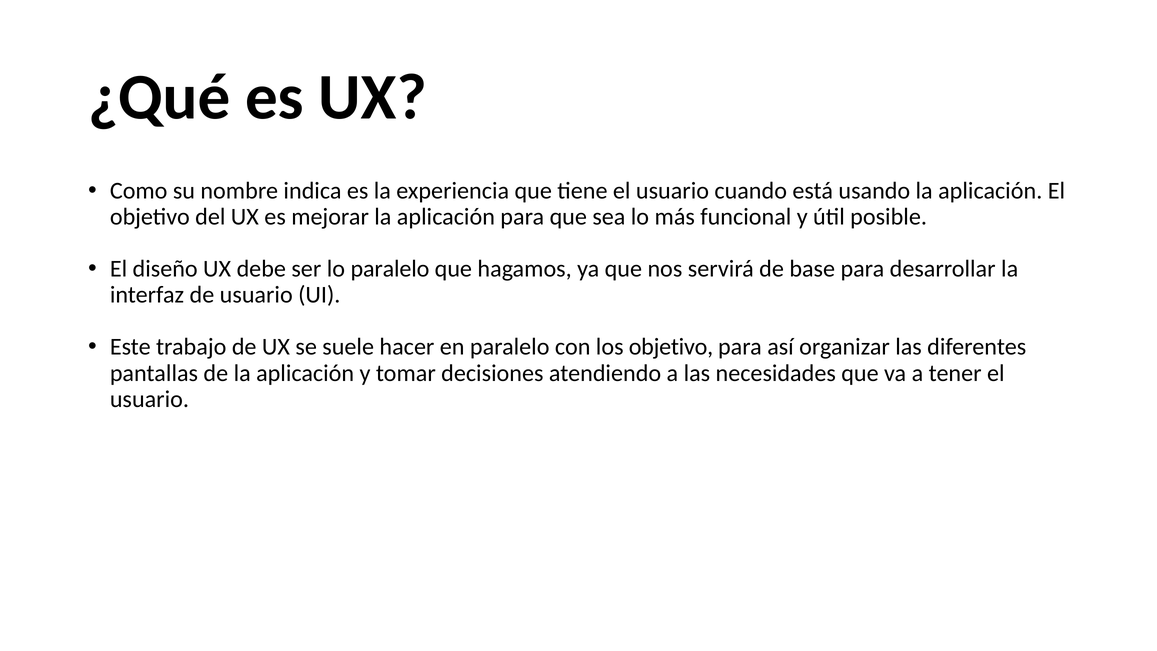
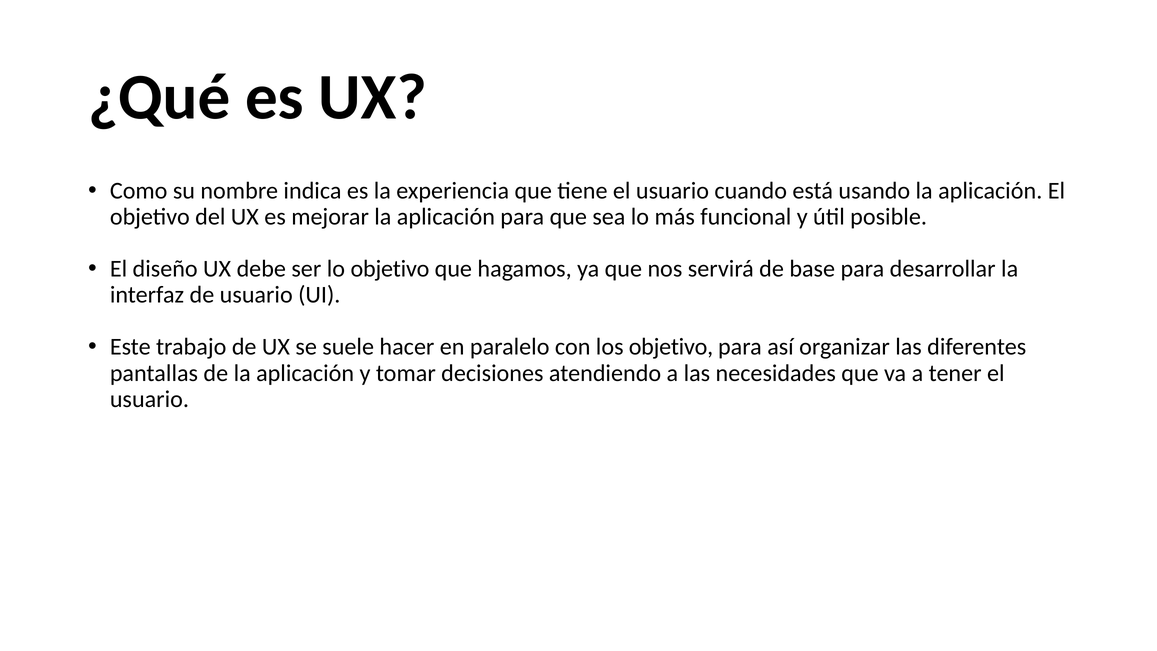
lo paralelo: paralelo -> objetivo (390, 269)
